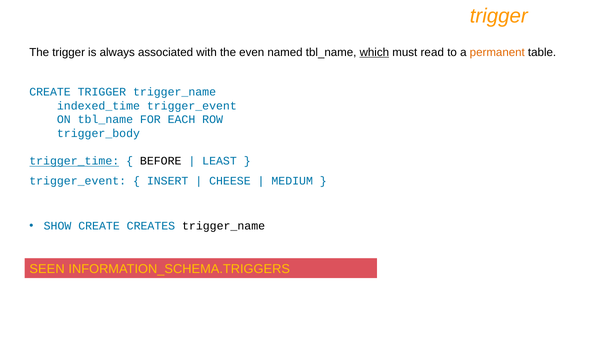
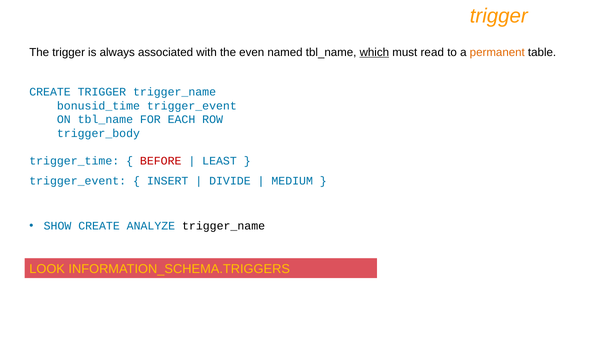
indexed_time: indexed_time -> bonusid_time (98, 106)
trigger_time underline: present -> none (74, 161)
BEFORE colour: black -> red (161, 161)
CHEESE: CHEESE -> DIVIDE (230, 181)
CREATES: CREATES -> ANALYZE (151, 226)
SEEN: SEEN -> LOOK (47, 269)
